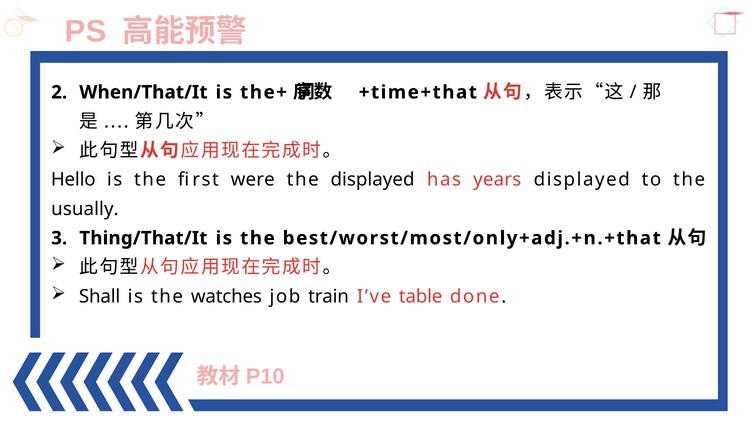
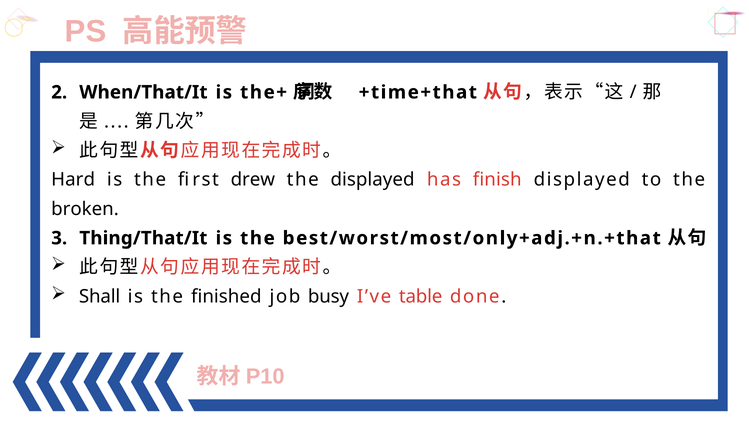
Hello: Hello -> Hard (73, 180)
were: were -> drew (253, 180)
years: years -> finish (497, 180)
usually: usually -> broken (85, 209)
watches: watches -> finished (226, 297)
train: train -> busy (329, 297)
